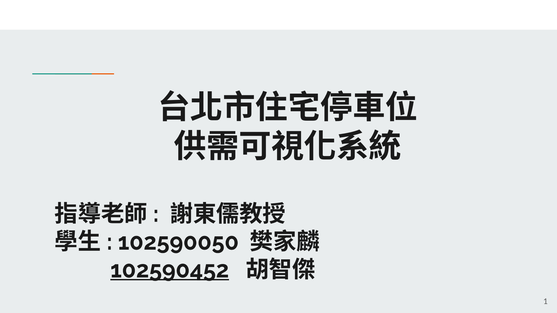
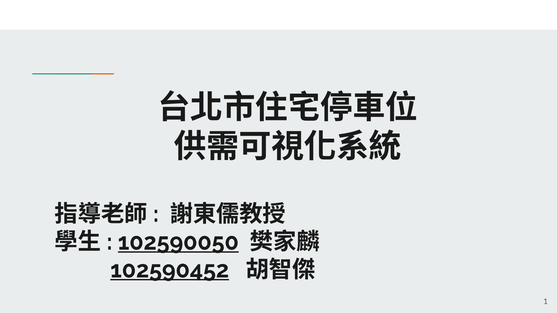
102590050 underline: none -> present (178, 242)
